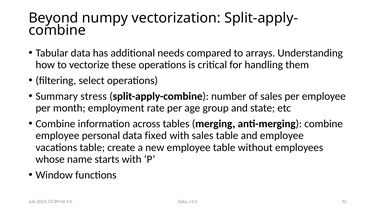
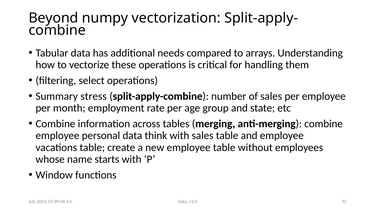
fixed: fixed -> think (156, 136)
